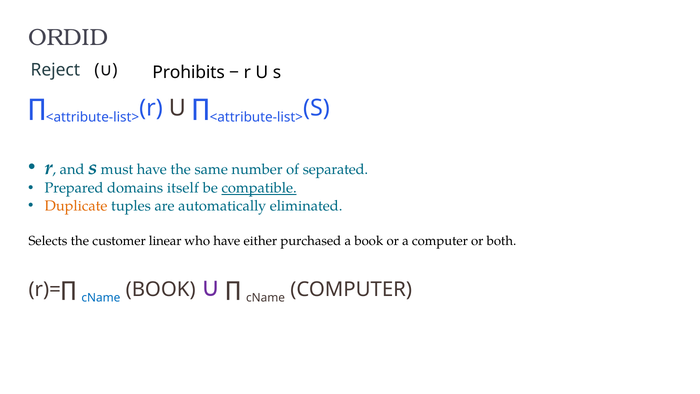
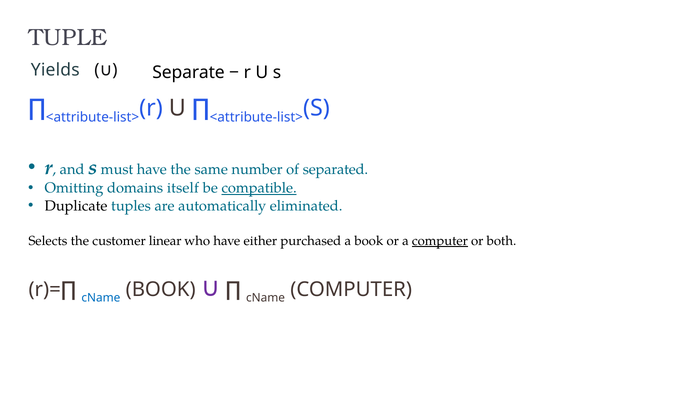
ORDID: ORDID -> TUPLE (68, 38)
Prohibits: Prohibits -> Separate (189, 72)
Reject: Reject -> Yields (55, 70)
Prepared: Prepared -> Omitting (74, 188)
Duplicate colour: orange -> black (76, 206)
computer underline: none -> present (440, 241)
